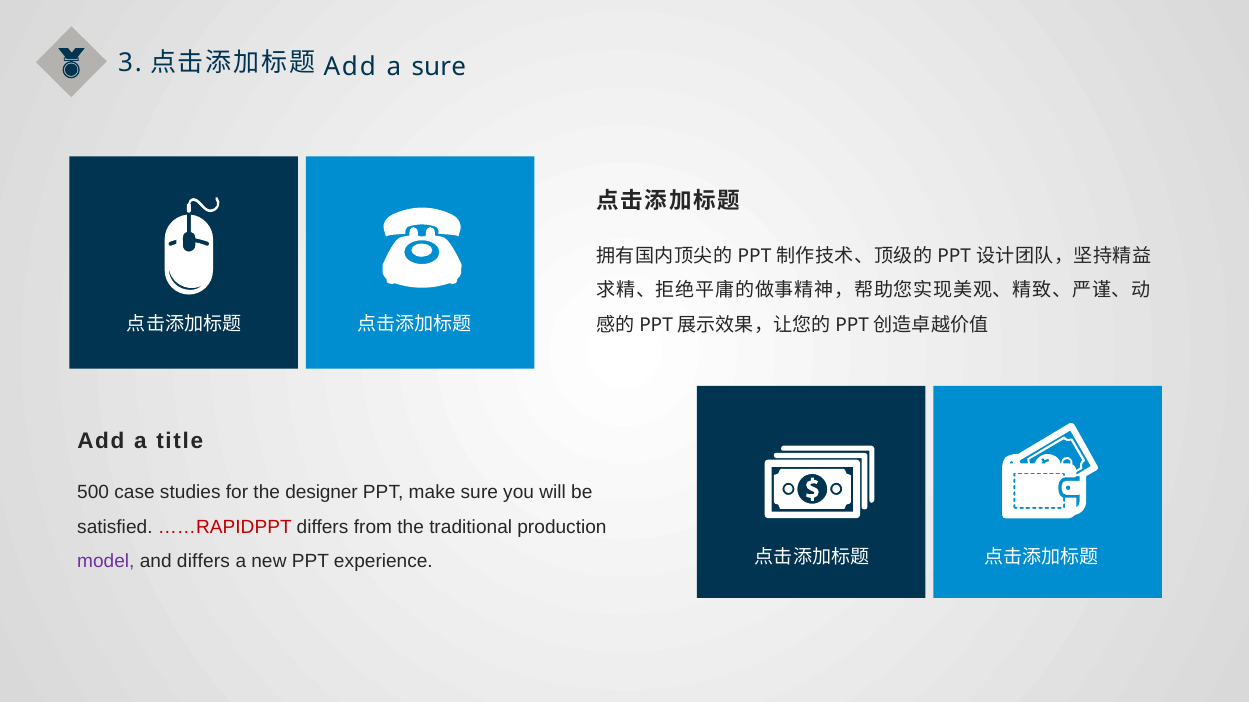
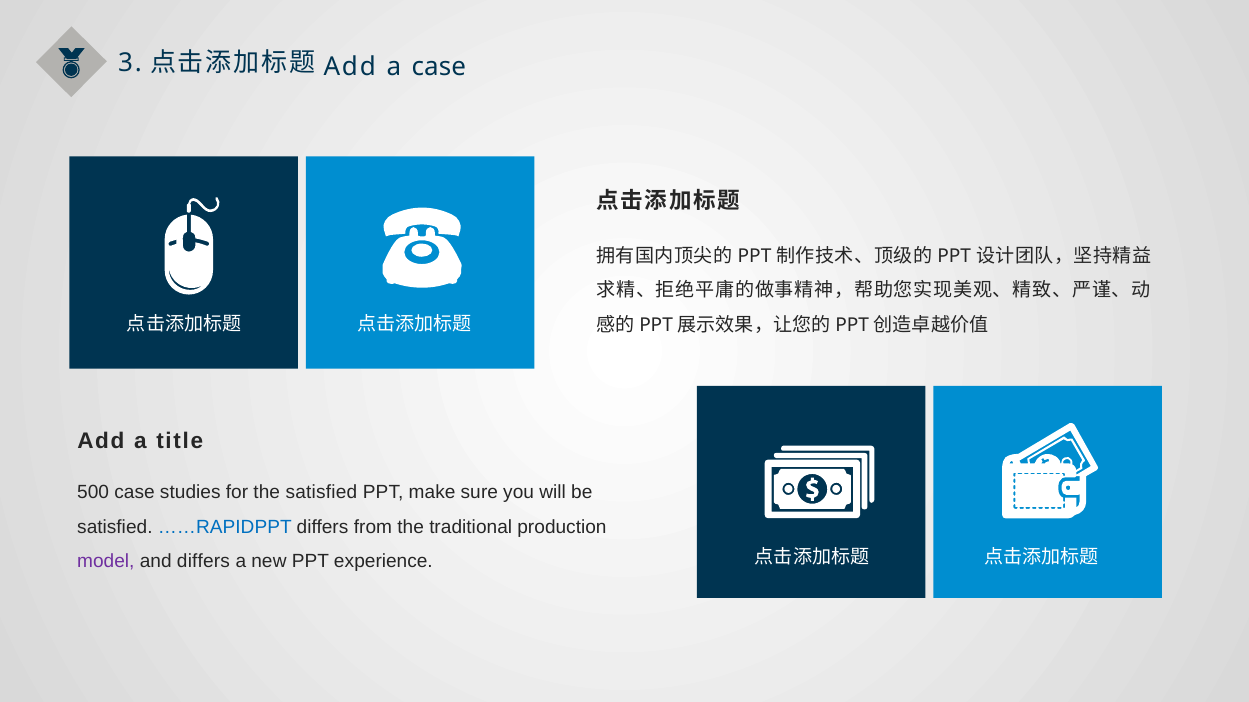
a sure: sure -> case (439, 67)
the designer: designer -> satisfied (321, 493)
……RAPIDPPT colour: red -> blue (225, 527)
